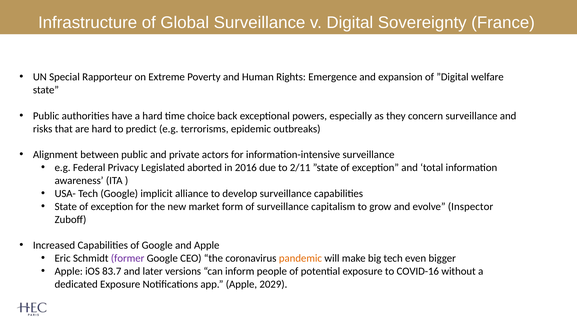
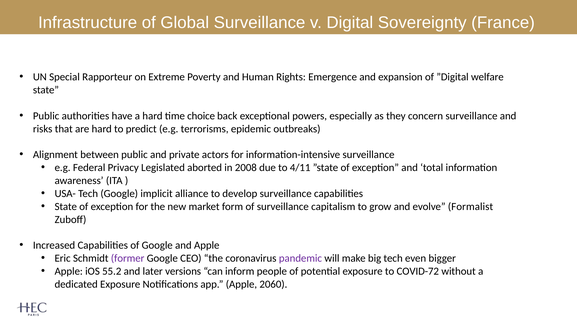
2016: 2016 -> 2008 (246, 168)
2/11: 2/11 -> 4/11 (300, 168)
Inspector: Inspector -> Formalist (471, 207)
pandemic colour: orange -> purple (300, 259)
83.7: 83.7 -> 55.2 (112, 272)
COVID-16: COVID-16 -> COVID-72 (418, 272)
2029: 2029 -> 2060 (273, 285)
